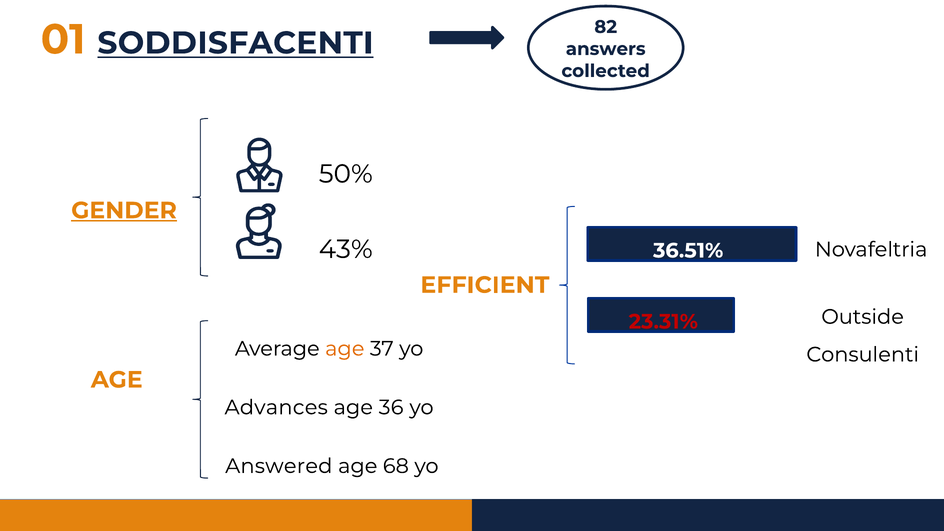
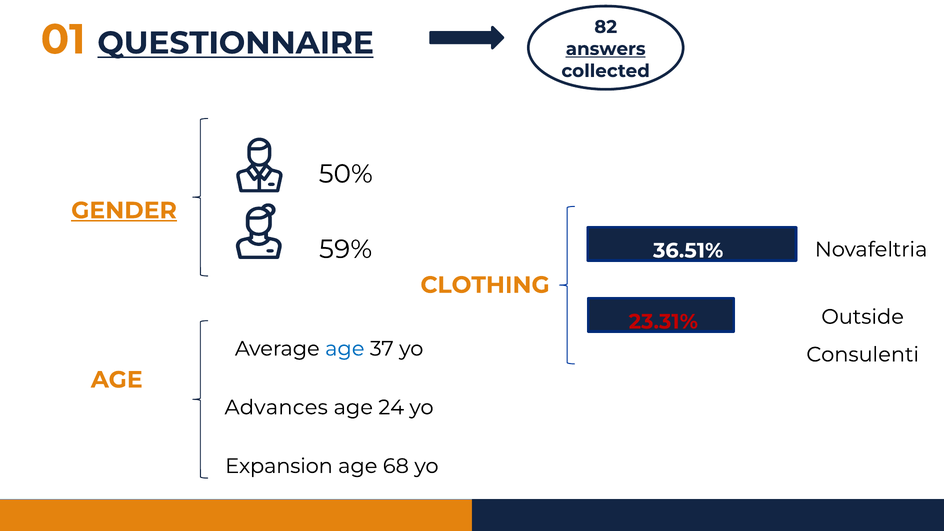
SODDISFACENTI: SODDISFACENTI -> QUESTIONNAIRE (236, 43)
answers underline: none -> present (606, 49)
43%: 43% -> 59% (346, 249)
EFFICIENT: EFFICIENT -> CLOTHING (485, 285)
age colour: orange -> blue (345, 349)
36: 36 -> 24 (391, 407)
Answered: Answered -> Expansion (279, 466)
